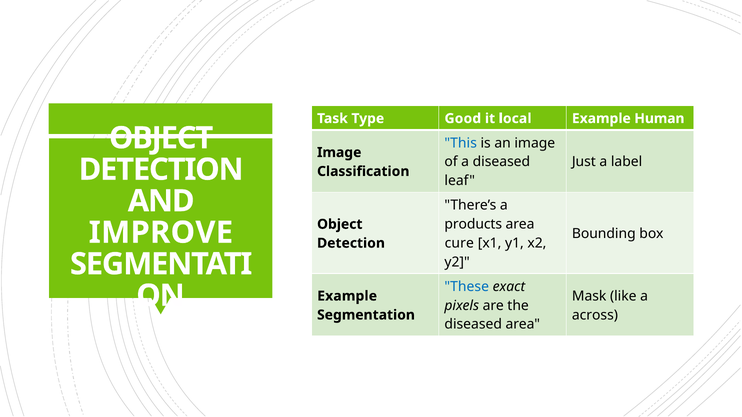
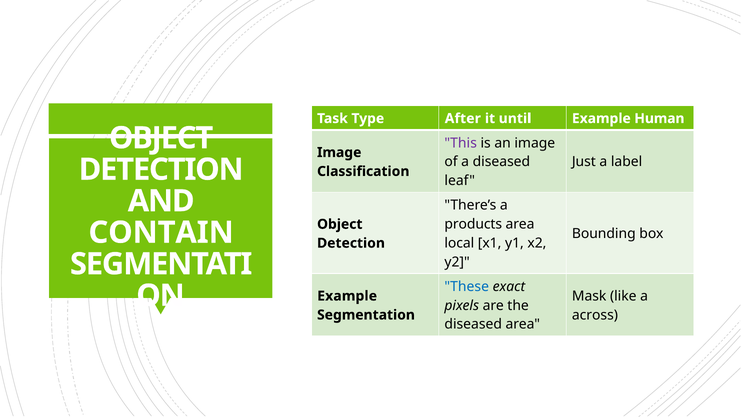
Good: Good -> After (463, 119)
local: local -> until (515, 119)
This colour: blue -> purple (461, 143)
IMPROVE: IMPROVE -> CONTAIN (161, 233)
cure: cure -> local (459, 243)
